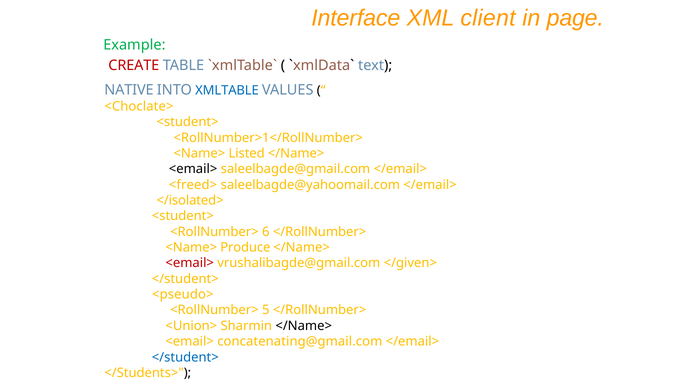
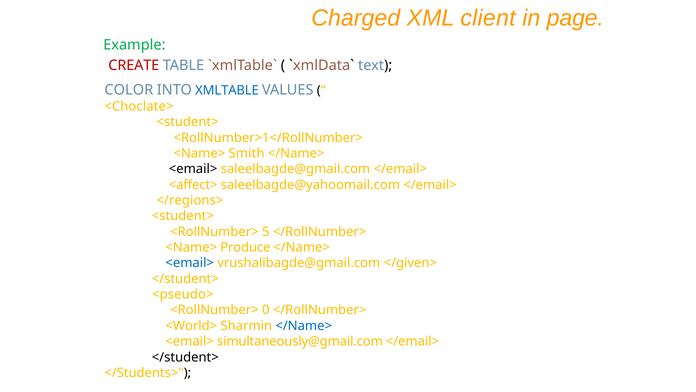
Interface: Interface -> Charged (356, 18)
NATIVE: NATIVE -> COLOR (129, 90)
Listed: Listed -> Smith (247, 153)
<freed>: <freed> -> <affect> (193, 184)
</isolated>: </isolated> -> </regions> (190, 200)
6: 6 -> 5 (266, 231)
<email> colour: red -> blue (190, 263)
5: 5 -> 0 (266, 310)
<Union>: <Union> -> <World> (191, 325)
</Name> colour: black -> blue (304, 325)
concatenating@gmail.com: concatenating@gmail.com -> simultaneously@gmail.com (300, 341)
</student> colour: blue -> black (185, 357)
